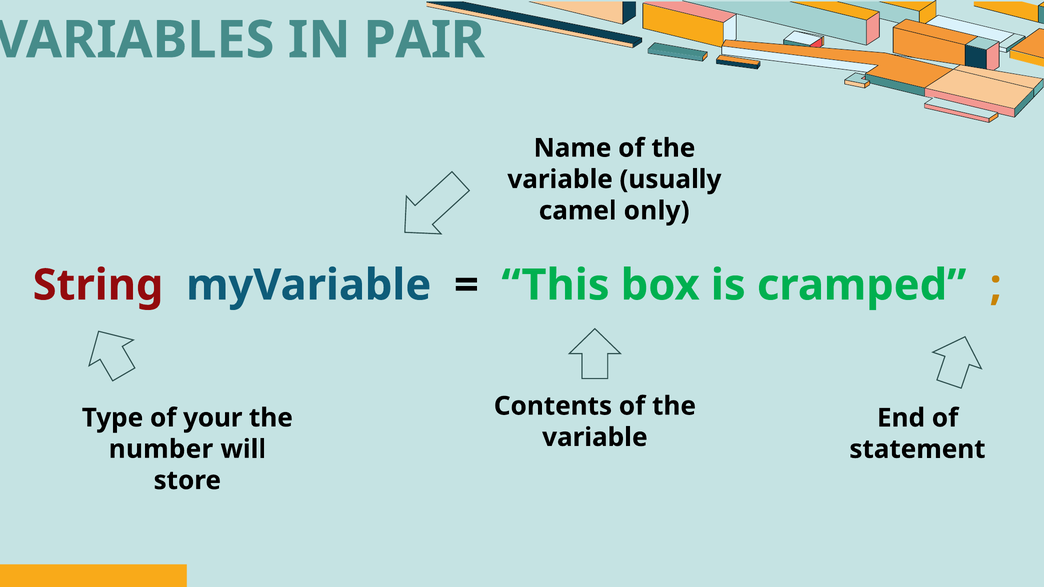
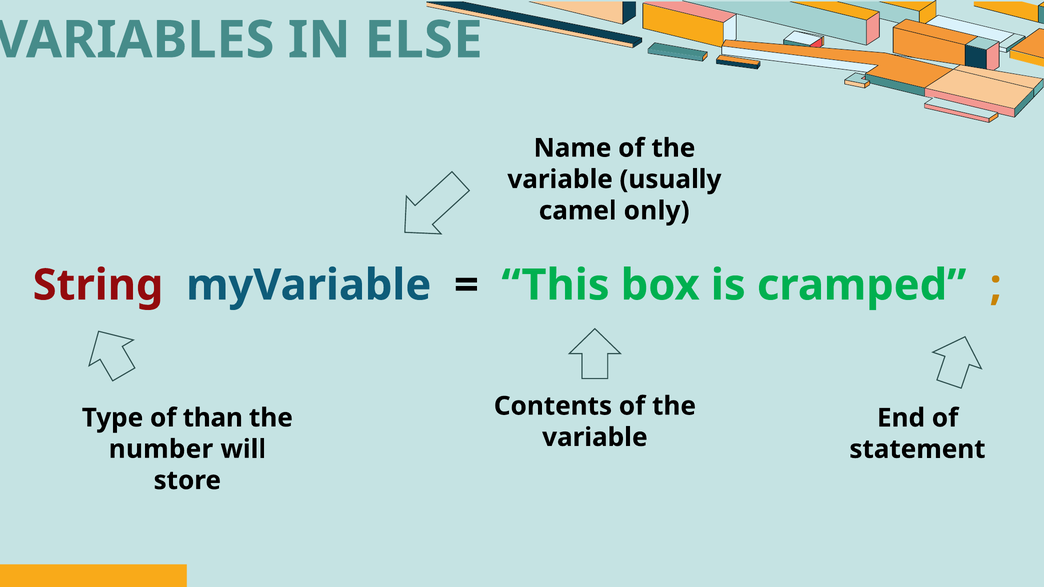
PAIR: PAIR -> ELSE (424, 40)
your: your -> than (213, 418)
